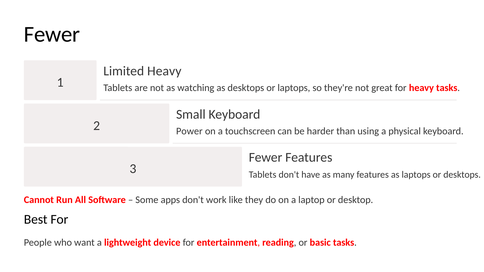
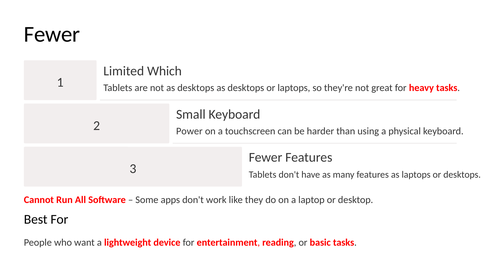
Limited Heavy: Heavy -> Which (164, 71)
not as watching: watching -> desktops (196, 88)
